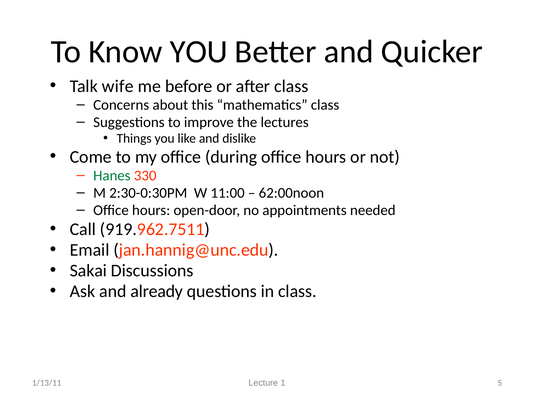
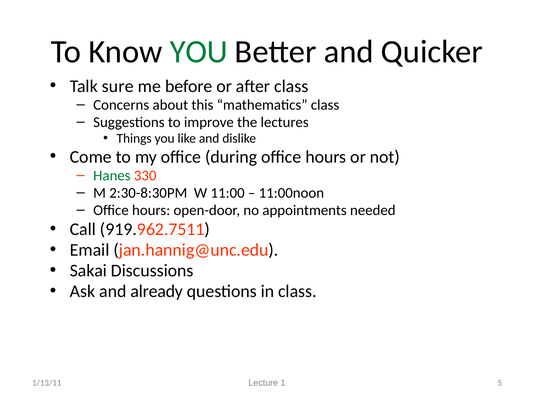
YOU colour: black -> green (199, 52)
wife: wife -> sure (118, 86)
2:30-0:30PM: 2:30-0:30PM -> 2:30-8:30PM (148, 193)
62:00noon: 62:00noon -> 11:00noon (291, 193)
